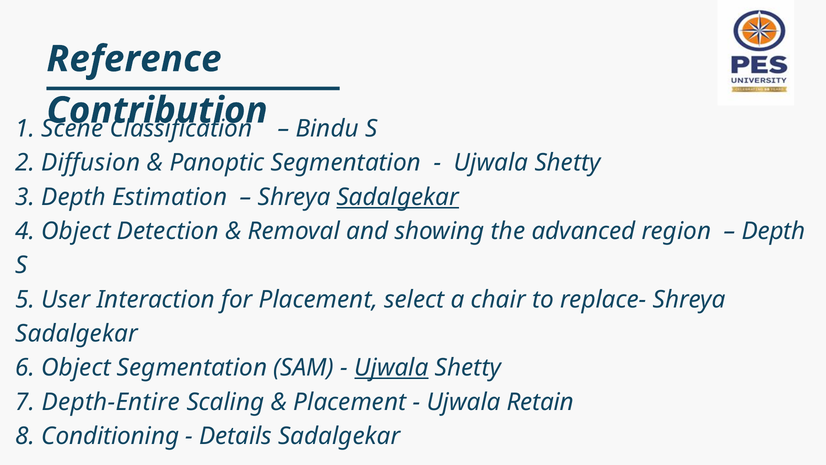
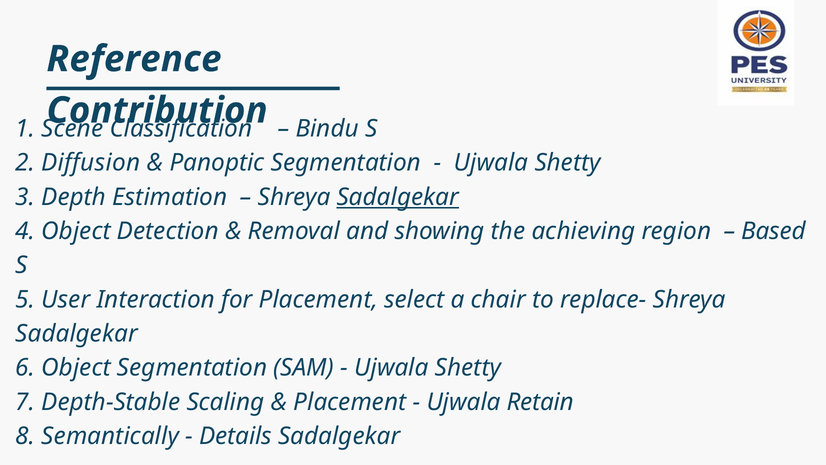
advanced: advanced -> achieving (583, 231)
Depth: Depth -> Based (774, 231)
Ujwala underline: present -> none (391, 368)
Depth-Entire: Depth-Entire -> Depth-Stable (111, 402)
Conditioning: Conditioning -> Semantically (110, 436)
